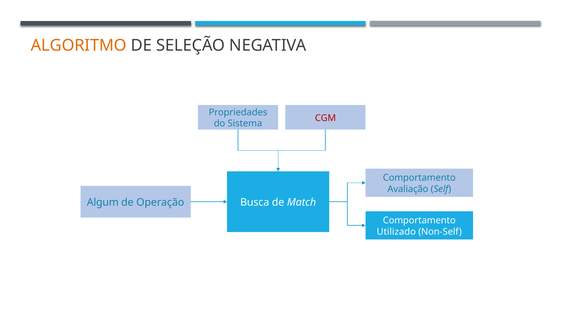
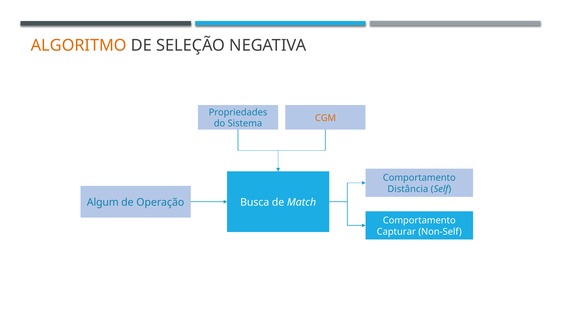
CGM colour: red -> orange (325, 118)
Avaliação: Avaliação -> Distância (408, 189)
Utilizado: Utilizado -> Capturar (396, 231)
